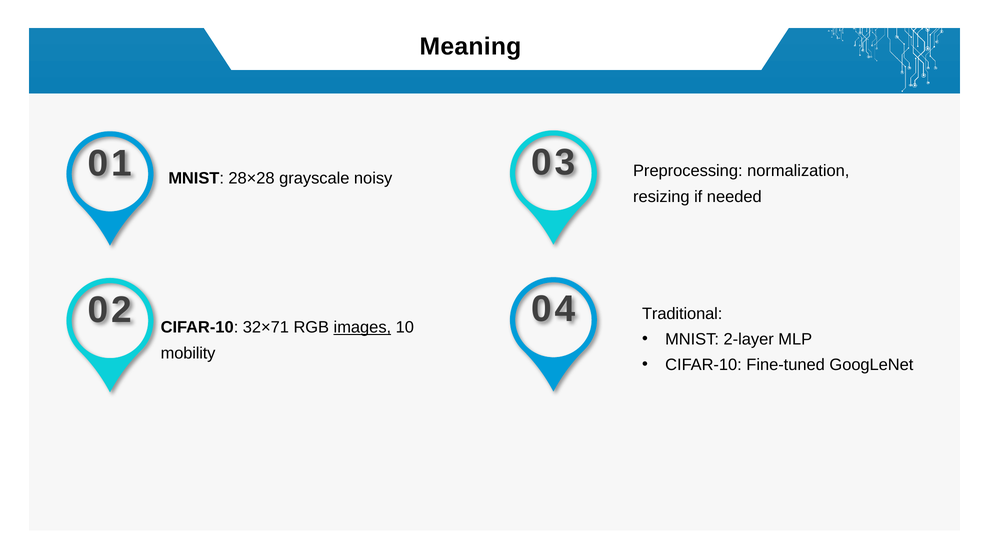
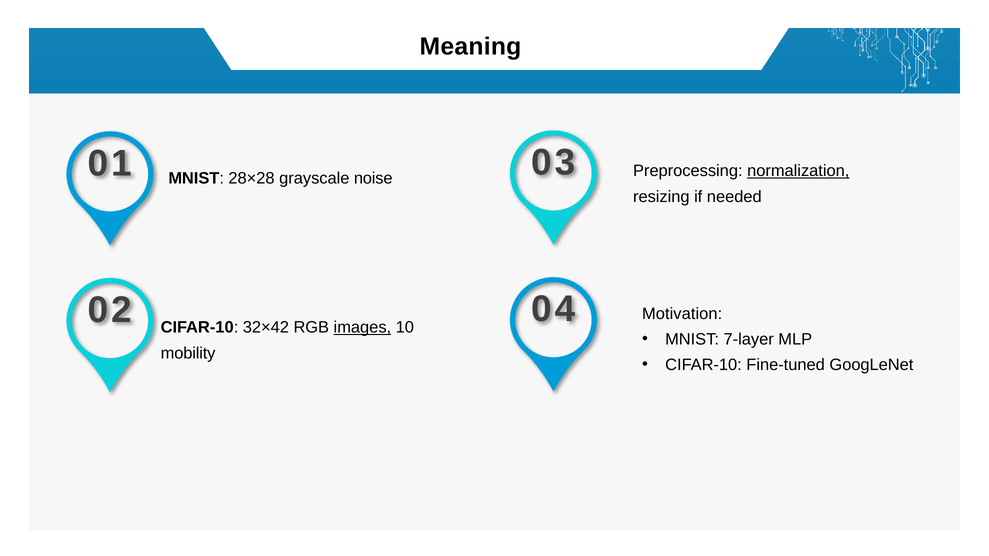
noisy: noisy -> noise (373, 178)
normalization underline: none -> present (798, 171)
32×71: 32×71 -> 32×42 (266, 328)
Traditional: Traditional -> Motivation (682, 314)
2-layer: 2-layer -> 7-layer (749, 339)
